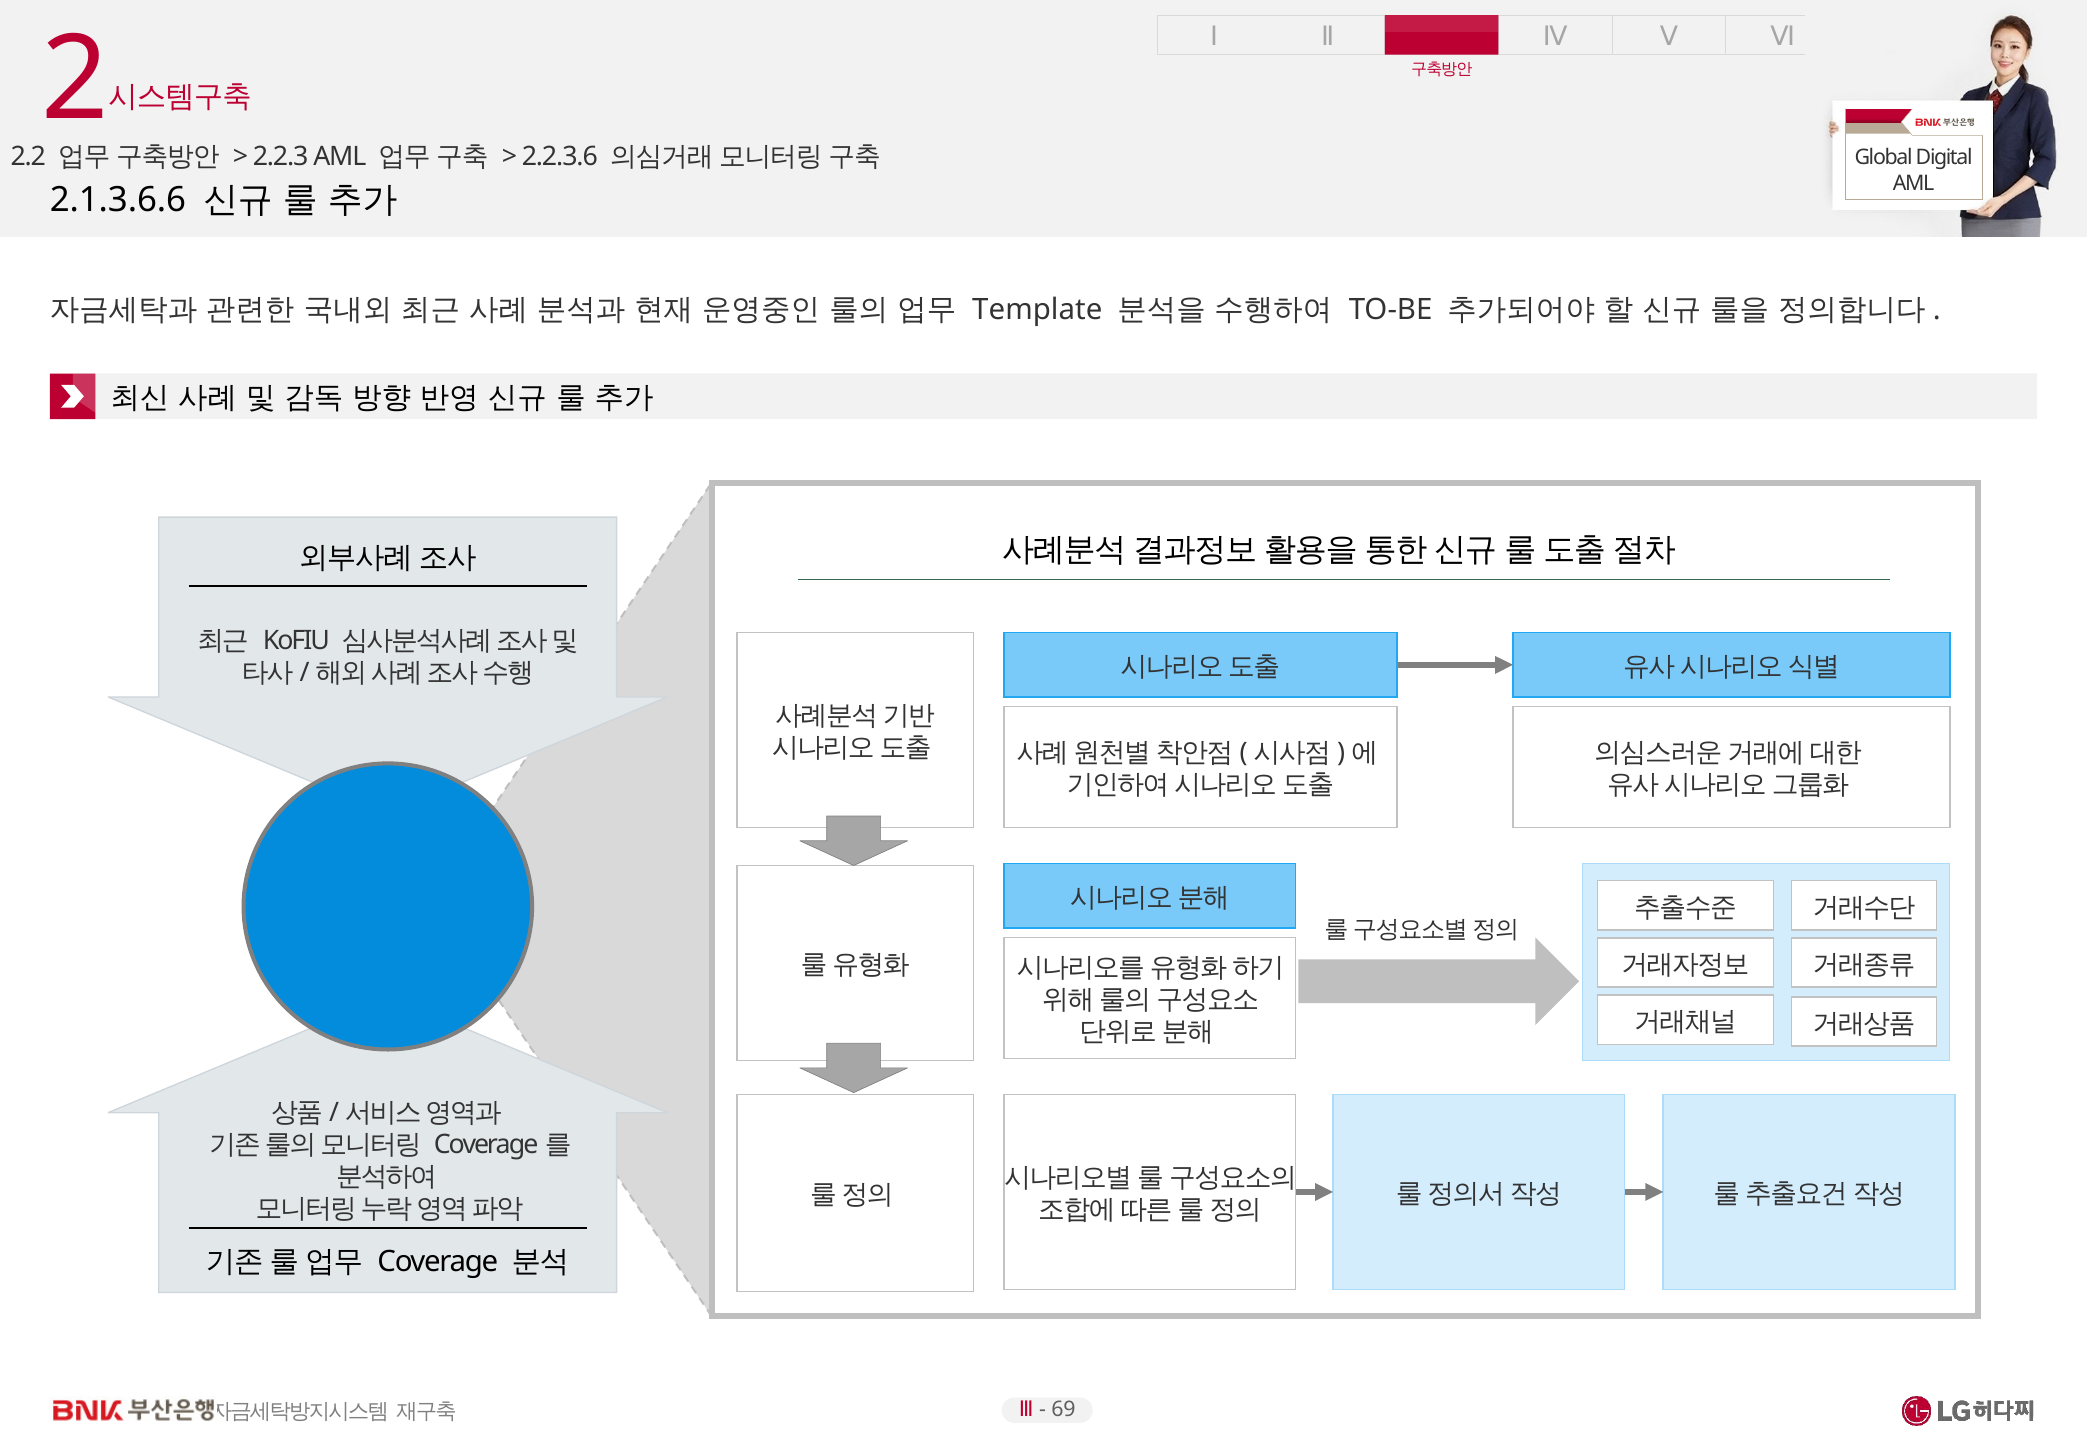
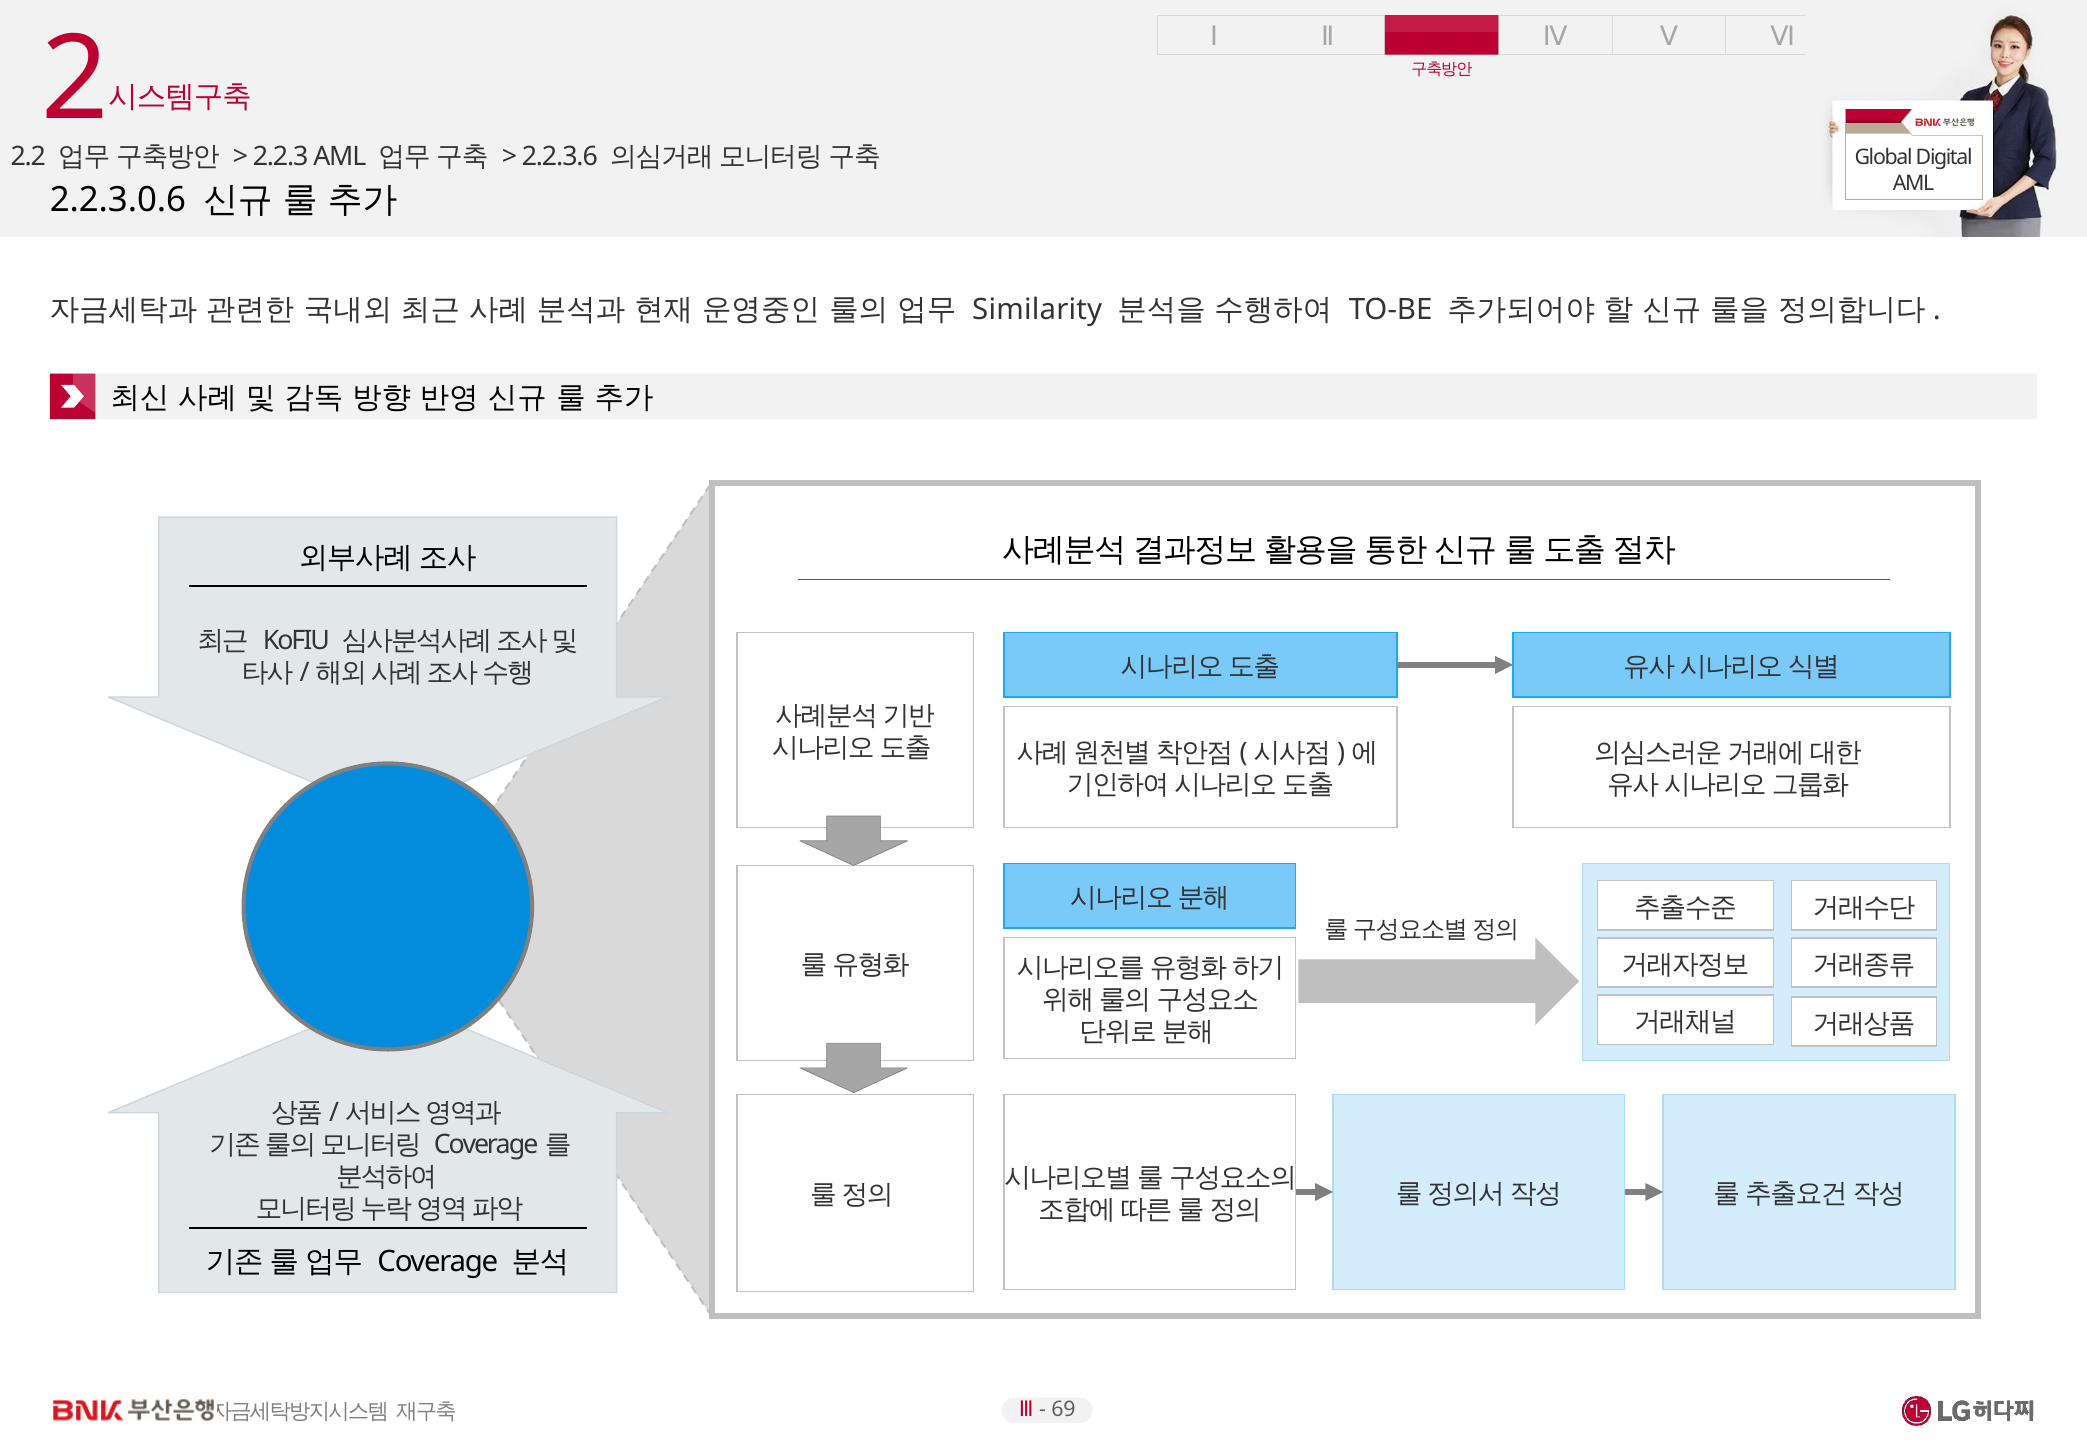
2.1.3.6.6: 2.1.3.6.6 -> 2.2.3.0.6 (118, 200)
Template: Template -> Similarity (1037, 310)
